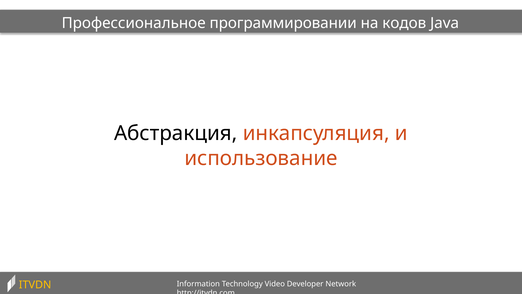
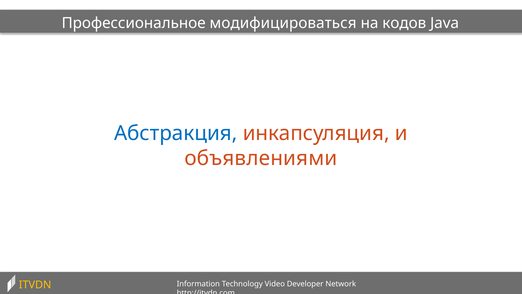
программировании: программировании -> модифицироваться (283, 23)
Абстракция colour: black -> blue (176, 133)
использование: использование -> объявлениями (261, 158)
